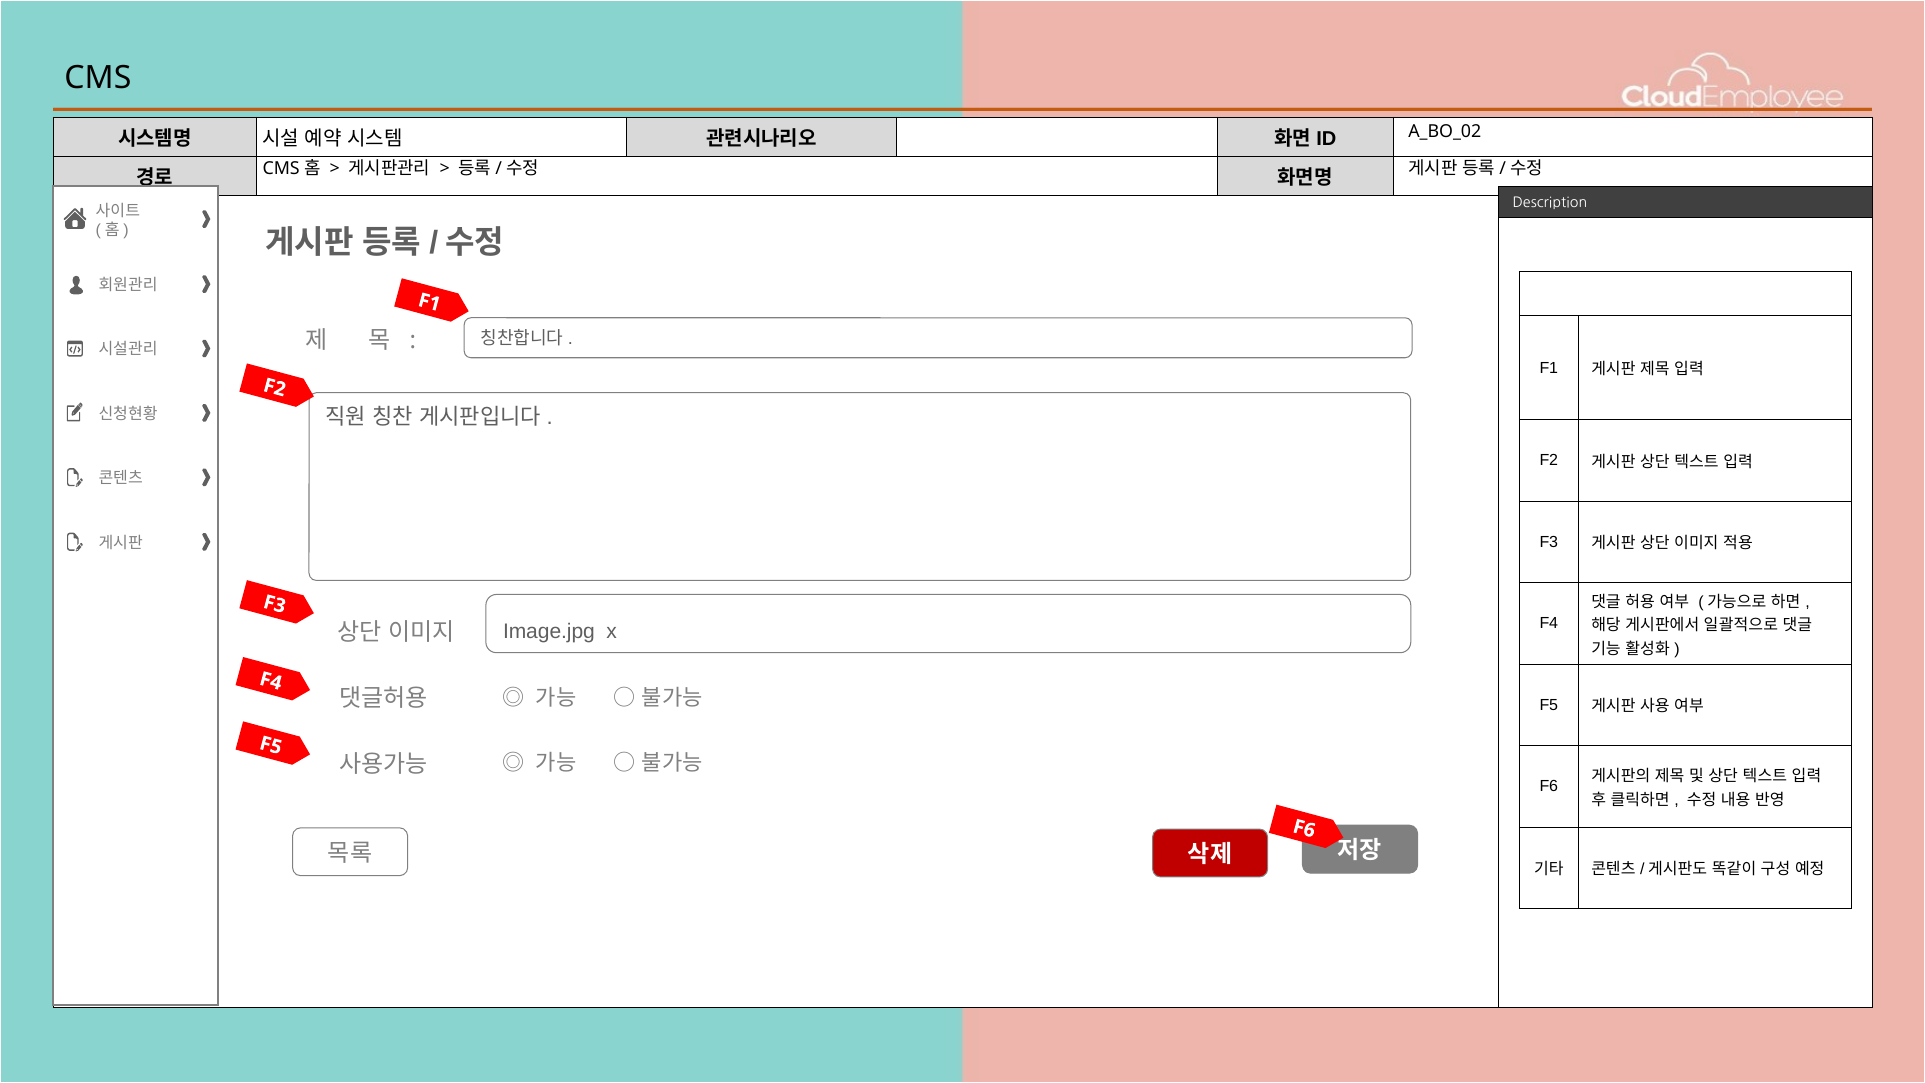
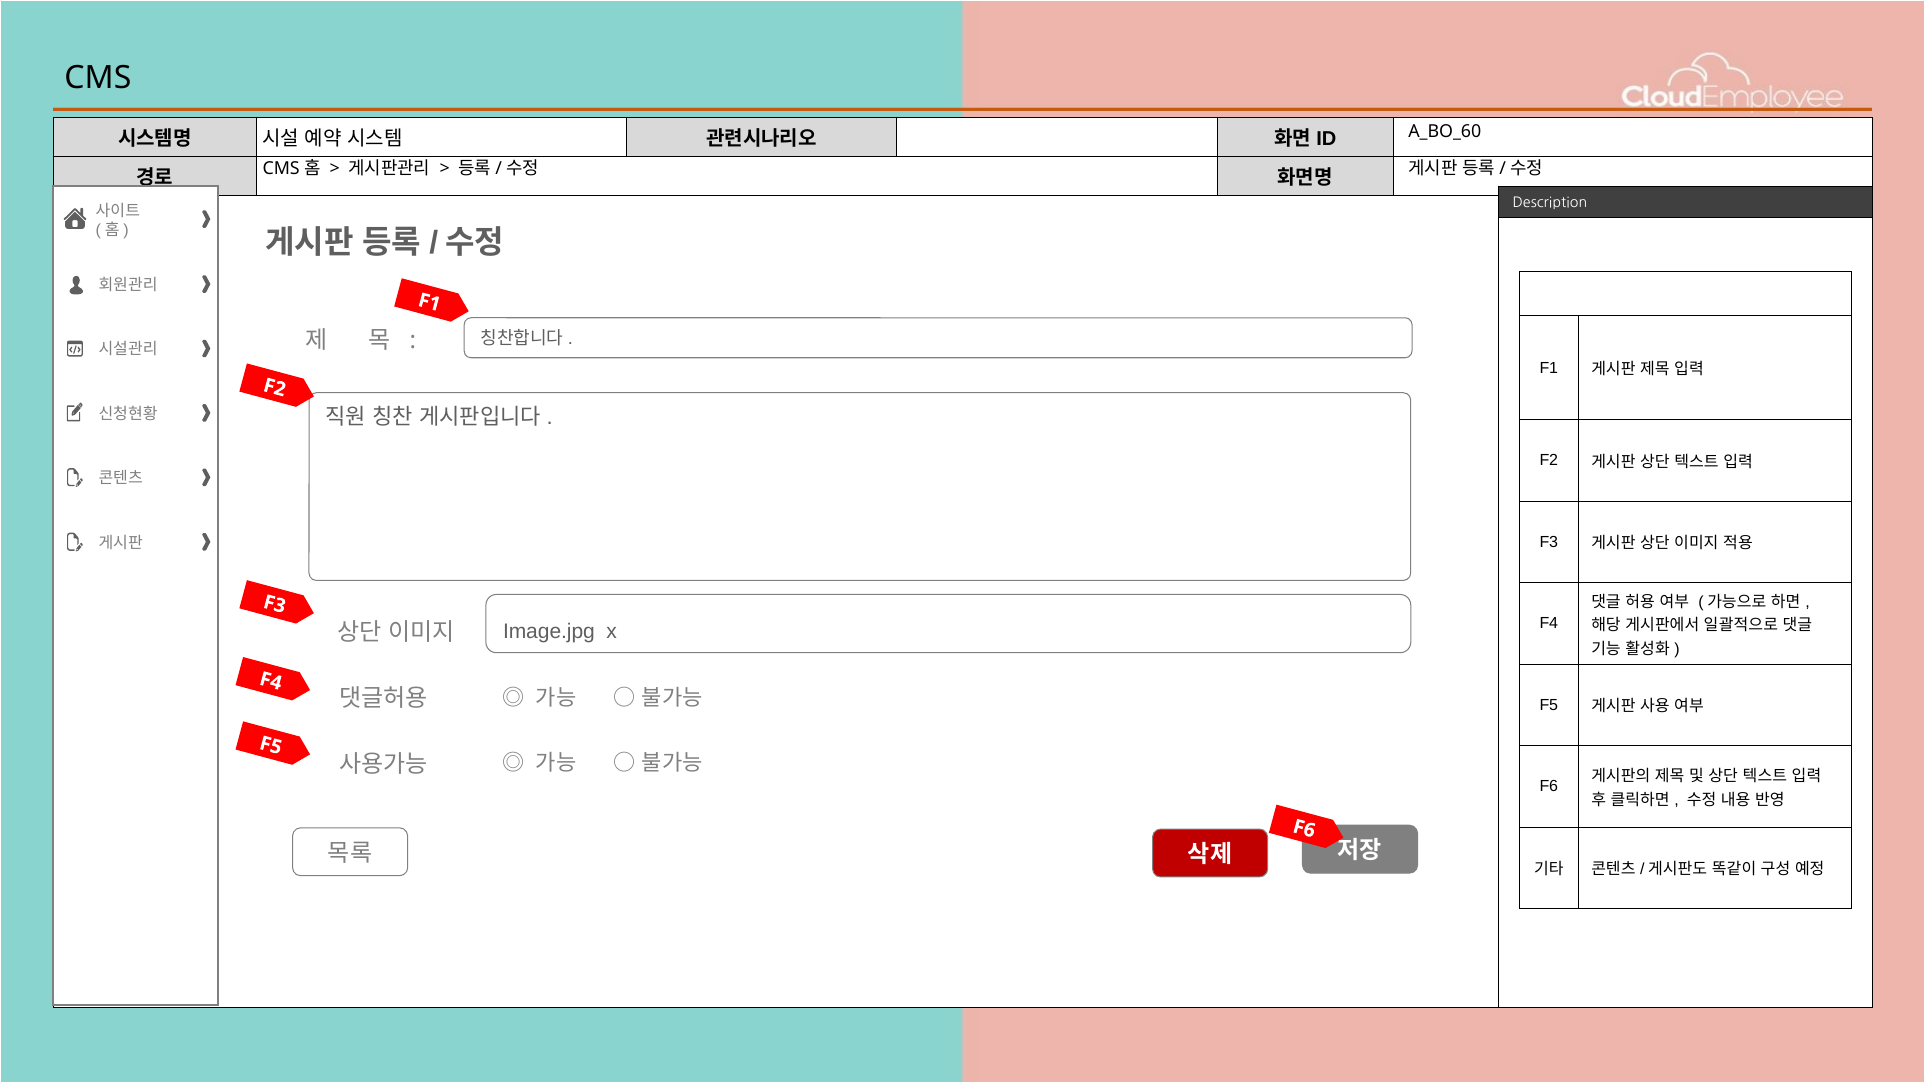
A_BO_02: A_BO_02 -> A_BO_60 (1445, 132)
